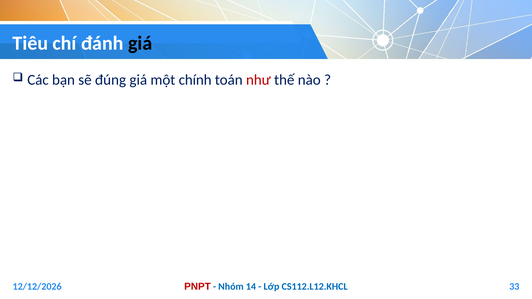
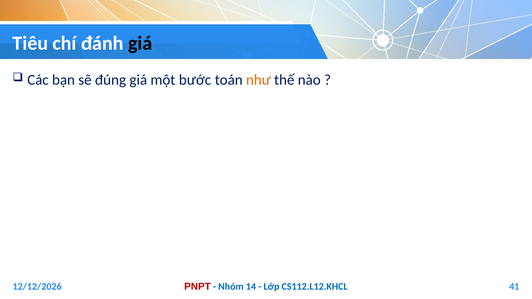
chính: chính -> bước (195, 80)
như colour: red -> orange (258, 80)
33: 33 -> 41 (514, 287)
